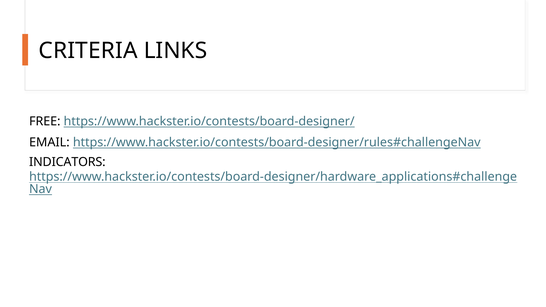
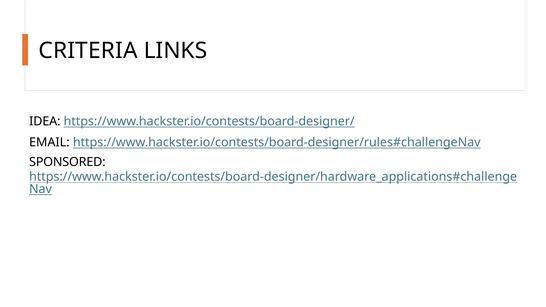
FREE: FREE -> IDEA (45, 121)
INDICATORS: INDICATORS -> SPONSORED (67, 162)
